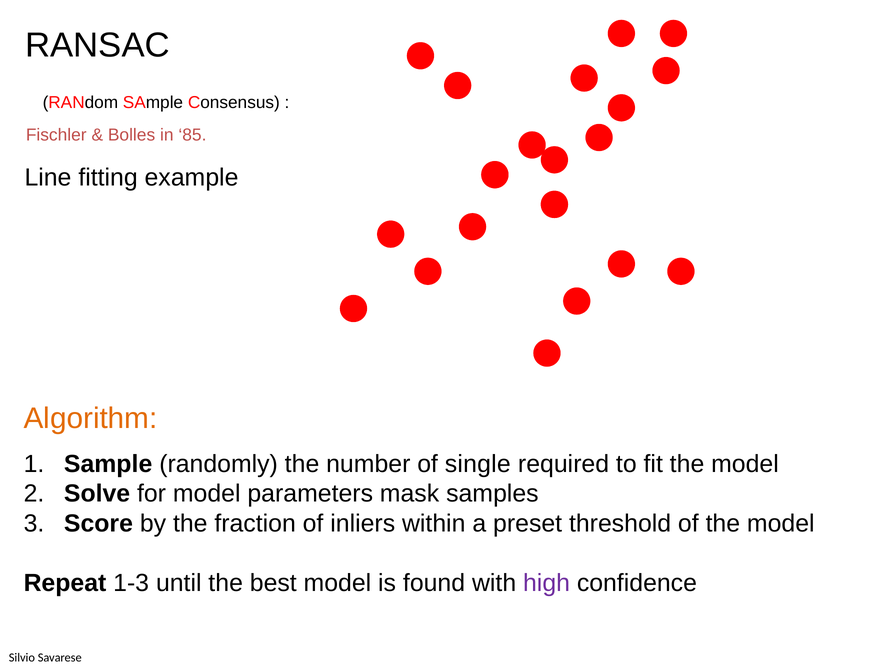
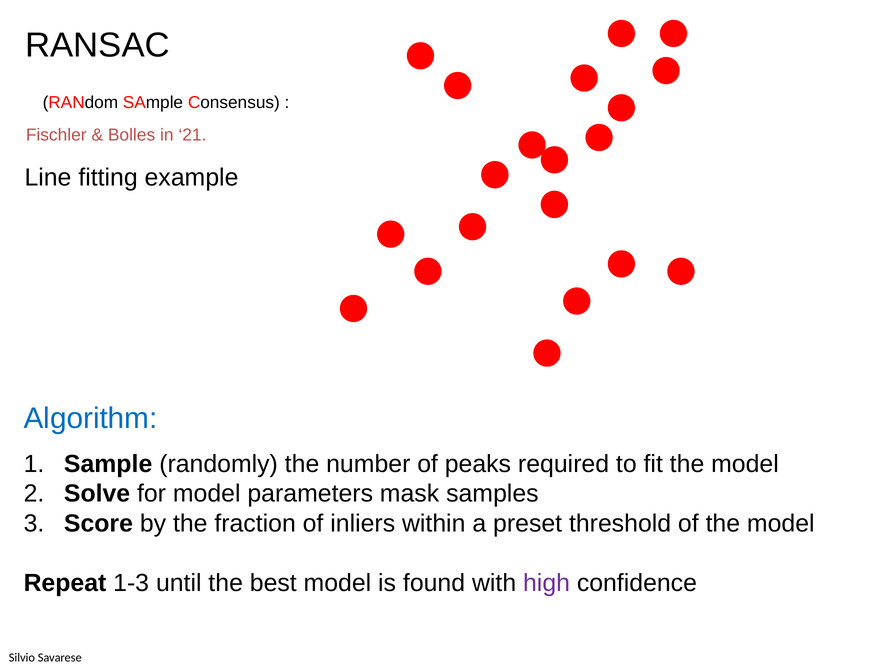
85: 85 -> 21 (192, 135)
Algorithm colour: orange -> blue (91, 419)
single: single -> peaks (478, 465)
